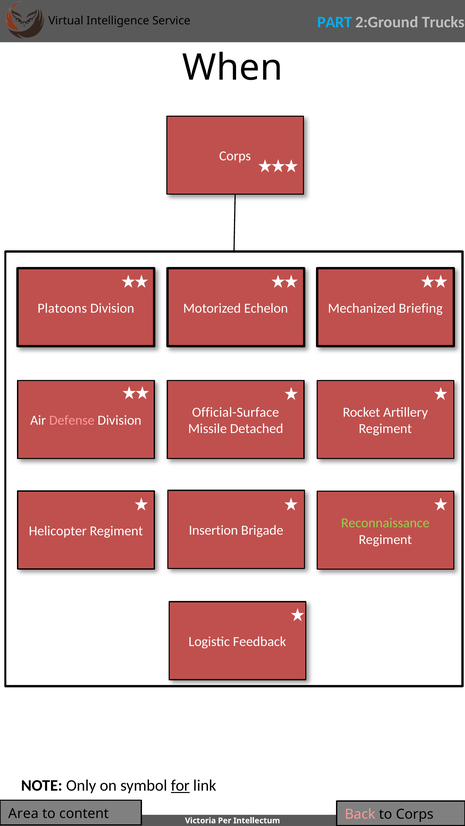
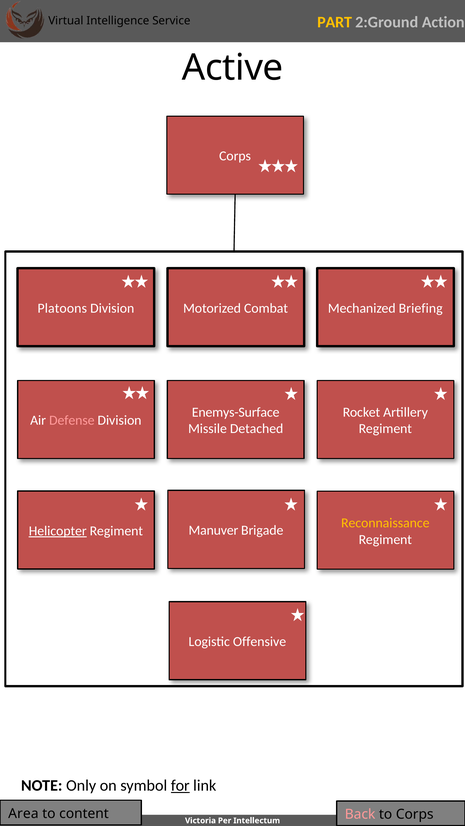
PART colour: light blue -> yellow (335, 22)
Trucks: Trucks -> Action (443, 22)
When: When -> Active (233, 68)
Echelon: Echelon -> Combat (266, 308)
Official-Surface: Official-Surface -> Enemys-Surface (236, 412)
Reconnaissance colour: light green -> yellow (385, 523)
Insertion: Insertion -> Manuver (213, 531)
Helicopter underline: none -> present (58, 531)
Feedback: Feedback -> Offensive (260, 642)
